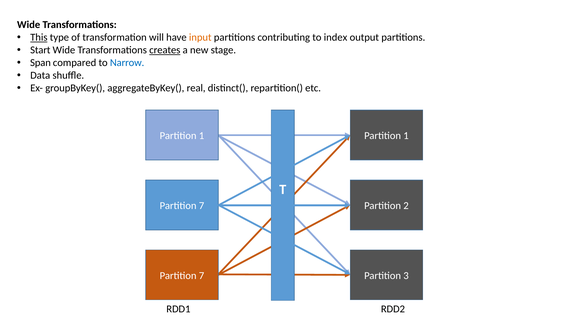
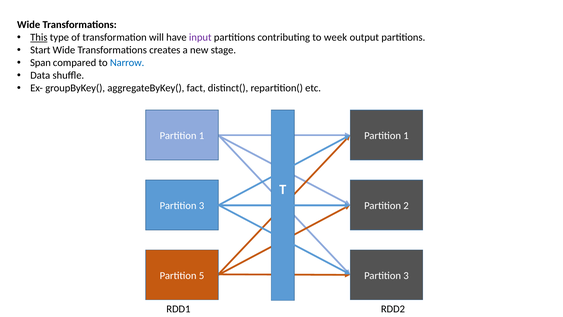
input colour: orange -> purple (200, 37)
index: index -> week (335, 37)
creates underline: present -> none (165, 50)
real: real -> fact (196, 88)
7: 7 -> 3 (202, 206)
7: 7 -> 5 (202, 275)
